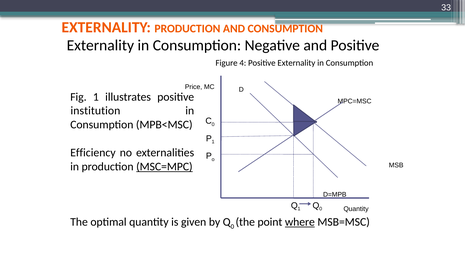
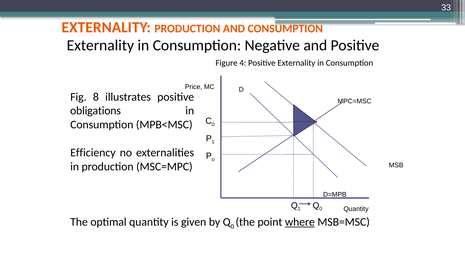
Fig 1: 1 -> 8 (96, 97)
institution: institution -> obligations (96, 111)
MSC=MPC underline: present -> none (164, 166)
